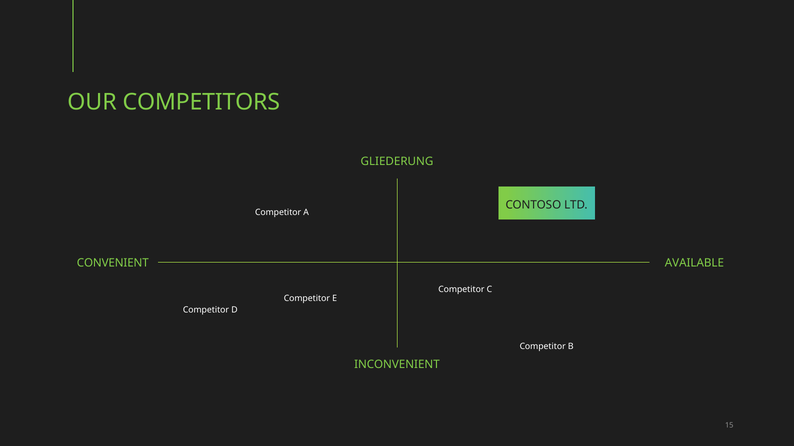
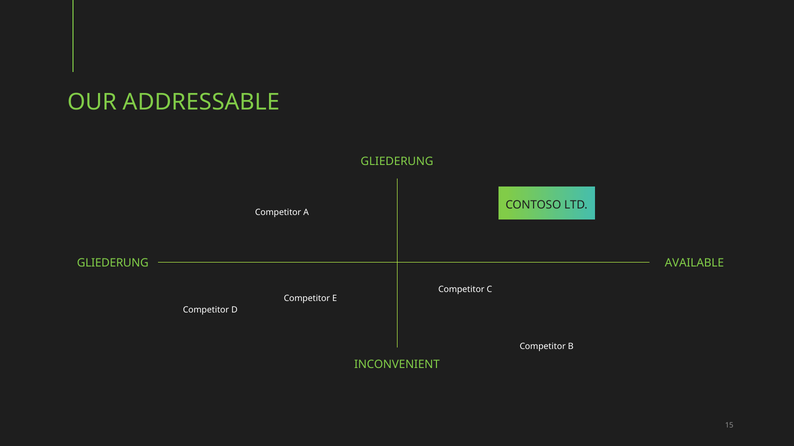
COMPETITORS: COMPETITORS -> ADDRESSABLE (201, 102)
CONVENIENT: CONVENIENT -> GLIEDERUNG (113, 263)
